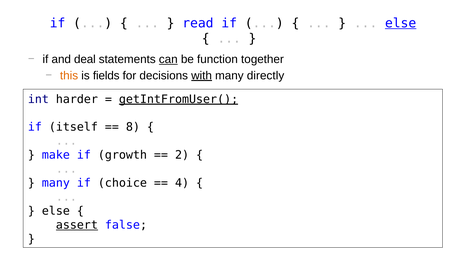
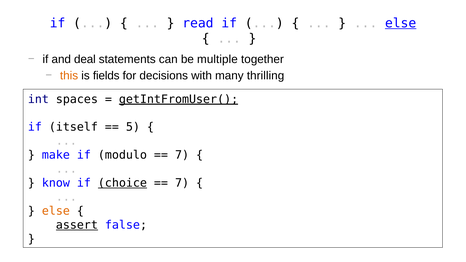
can underline: present -> none (168, 59)
function: function -> multiple (217, 59)
with underline: present -> none (202, 76)
directly: directly -> thrilling (266, 76)
harder: harder -> spaces (77, 99)
8: 8 -> 5 (133, 127)
growth: growth -> modulo (122, 155)
2: 2 -> 7 (182, 155)
many: many -> know (56, 183)
choice underline: none -> present (122, 183)
4: 4 -> 7 (182, 183)
else colour: black -> orange (56, 211)
